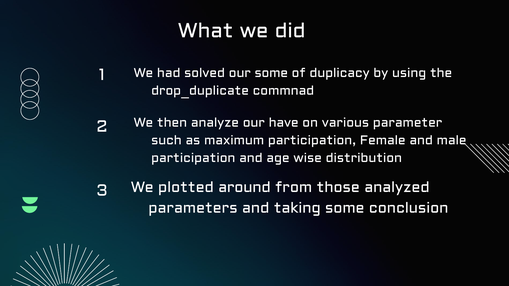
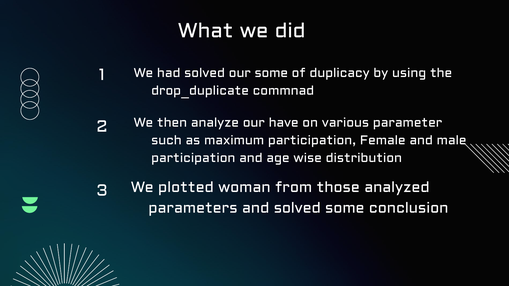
around: around -> woman (244, 188)
and taking: taking -> solved (297, 208)
